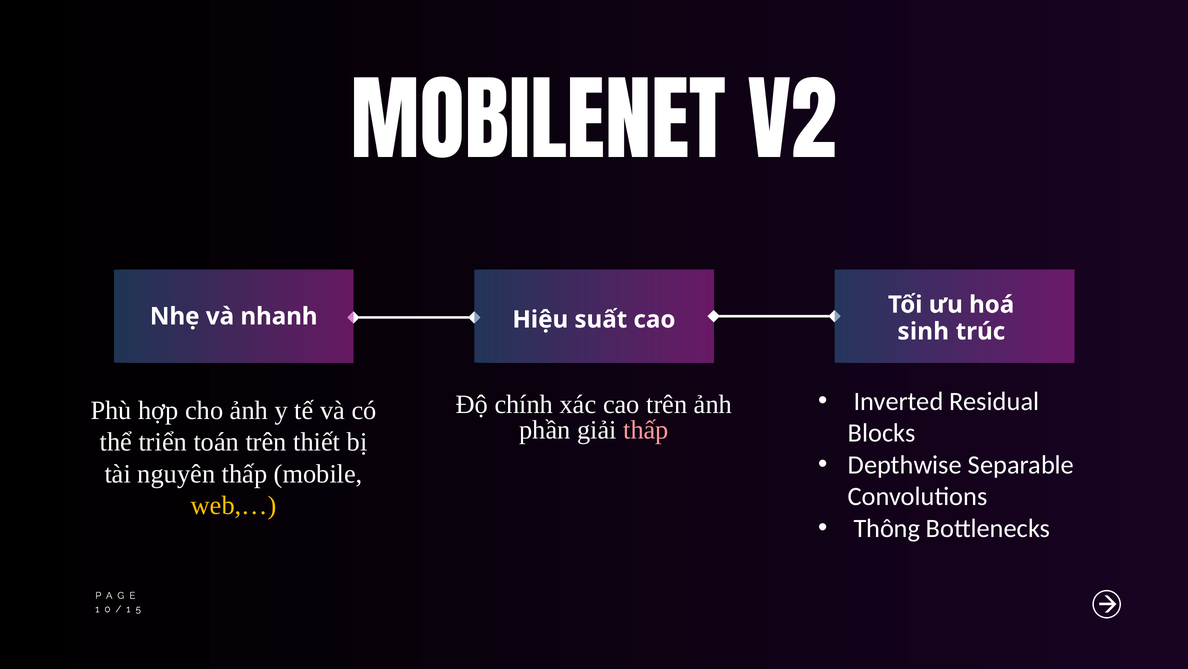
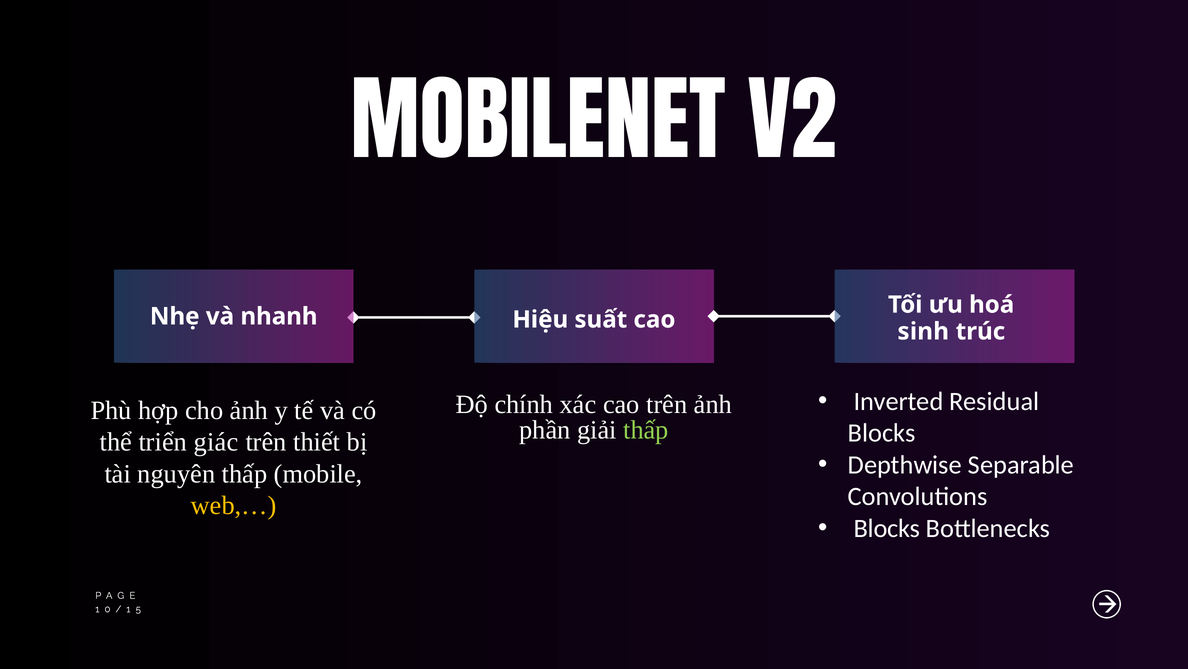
thấp colour: pink -> light green (646, 430)
toán: toán -> giác (216, 442)
Thông: Thông -> Blocks (887, 528)
